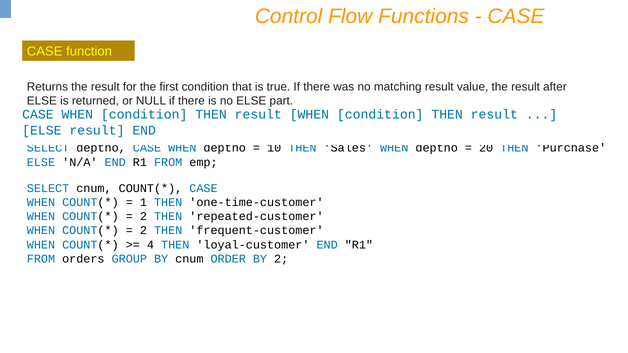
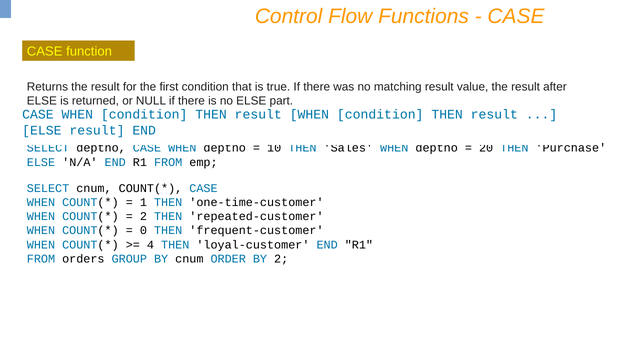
2: 2 -> 0 (143, 231)
